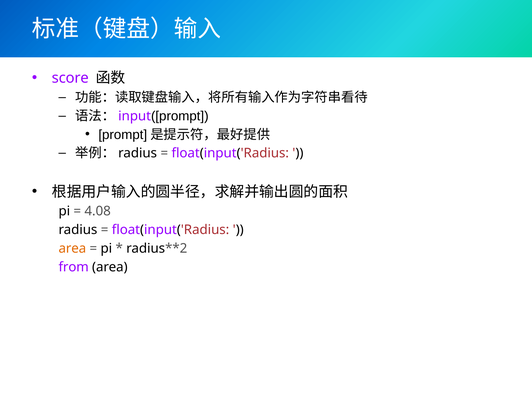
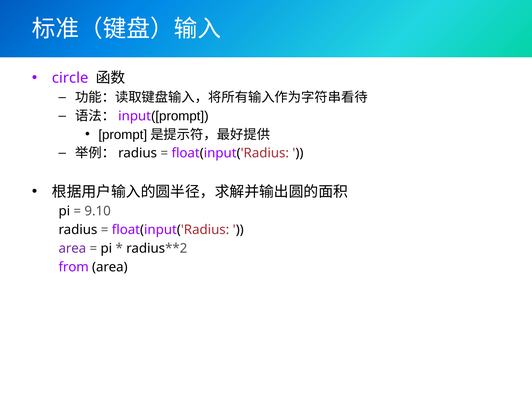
score: score -> circle (70, 78)
4.08: 4.08 -> 9.10 (98, 211)
area colour: orange -> purple (72, 248)
